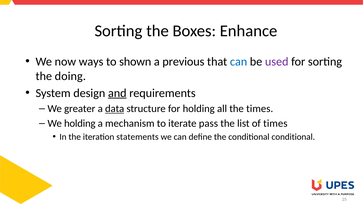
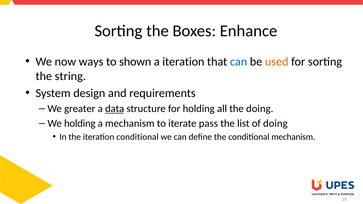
a previous: previous -> iteration (183, 62)
used colour: purple -> orange (277, 62)
doing: doing -> string (70, 76)
and underline: present -> none (117, 93)
the times: times -> doing (260, 109)
of times: times -> doing (275, 124)
iteration statements: statements -> conditional (137, 137)
conditional conditional: conditional -> mechanism (293, 137)
